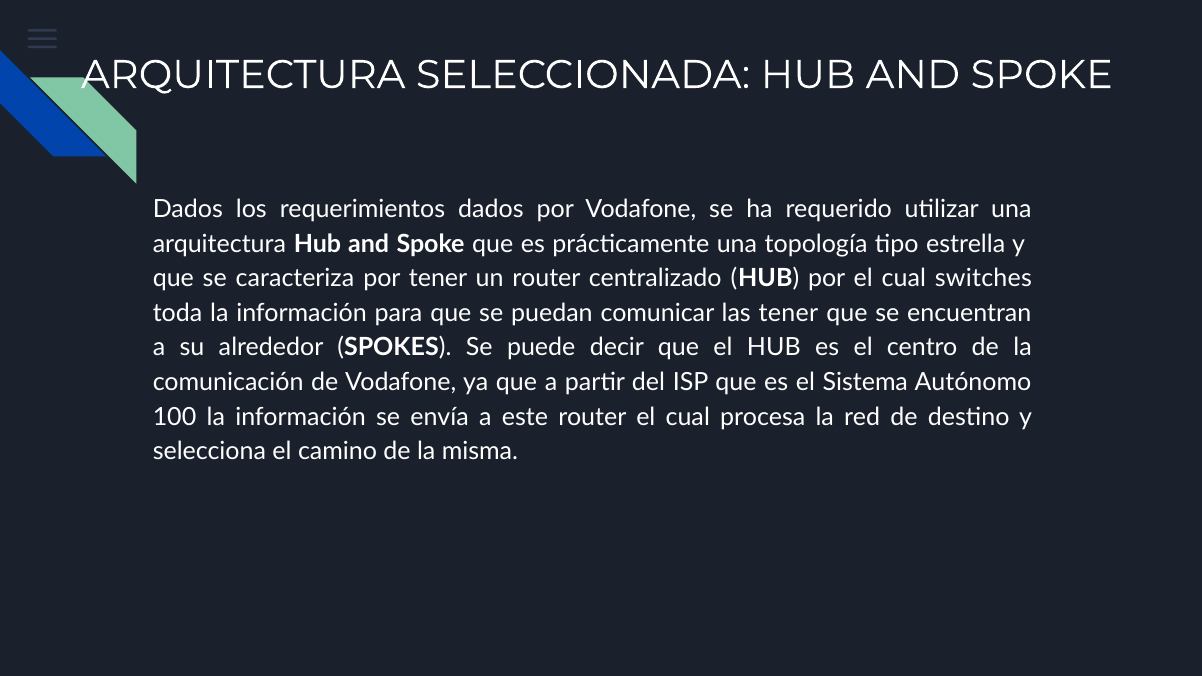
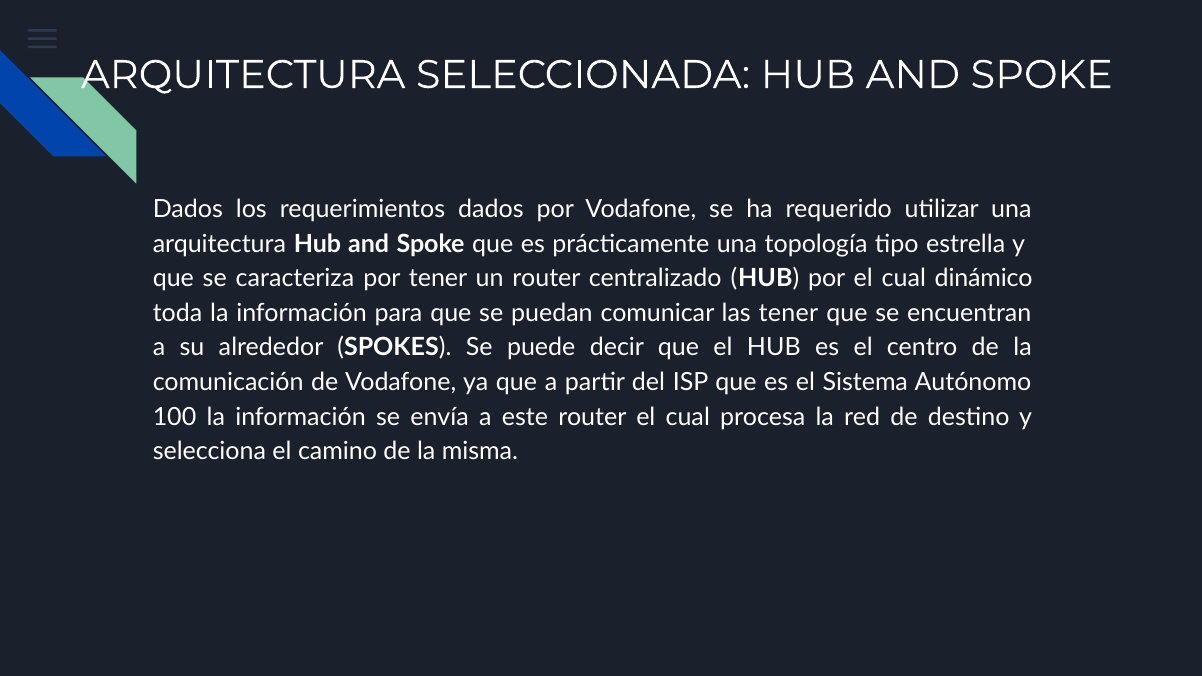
switches: switches -> dinámico (984, 279)
